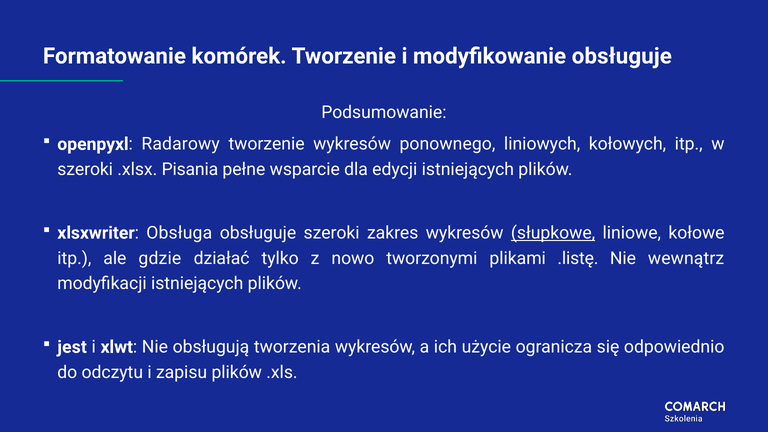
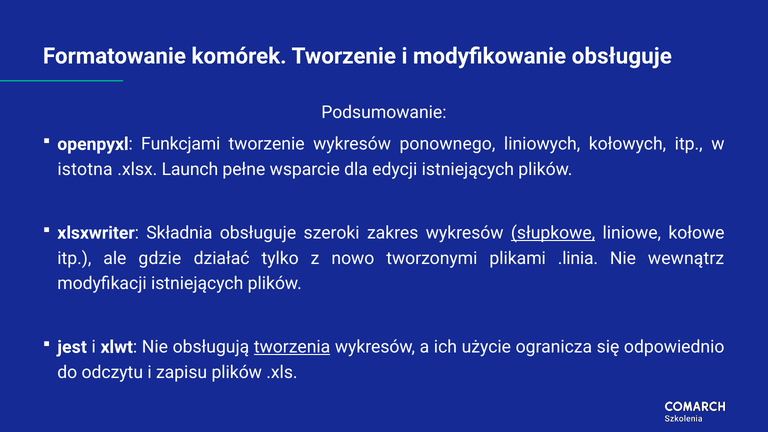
Radarowy: Radarowy -> Funkcjami (181, 144)
szeroki: szeroki -> istotna (85, 169)
Pisania: Pisania -> Launch (190, 169)
Obsługa: Obsługa -> Składnia (179, 233)
.listę: .listę -> .linia (578, 258)
tworzenia underline: none -> present (292, 347)
